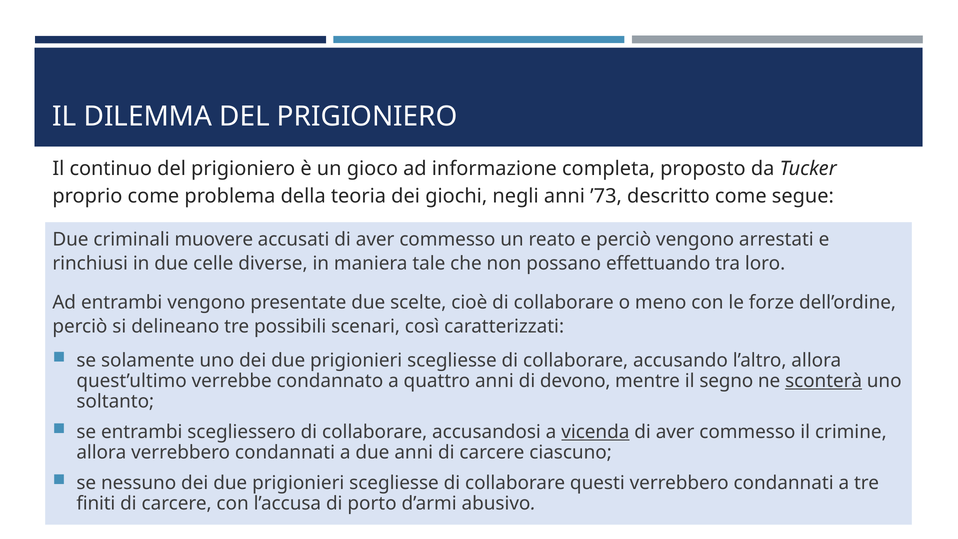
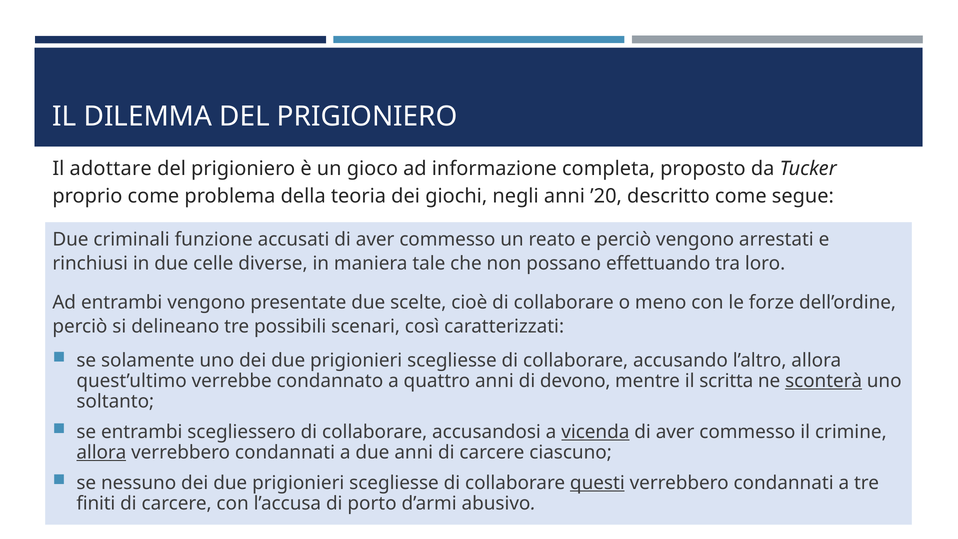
continuo: continuo -> adottare (111, 169)
’73: ’73 -> ’20 (606, 196)
muovere: muovere -> funzione (214, 240)
segno: segno -> scritta (726, 381)
allora underline: none -> present (101, 452)
questi underline: none -> present (597, 483)
